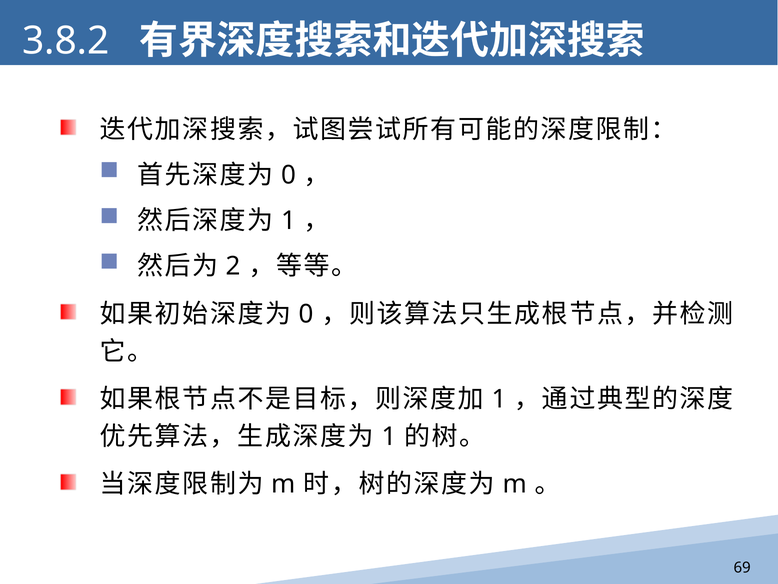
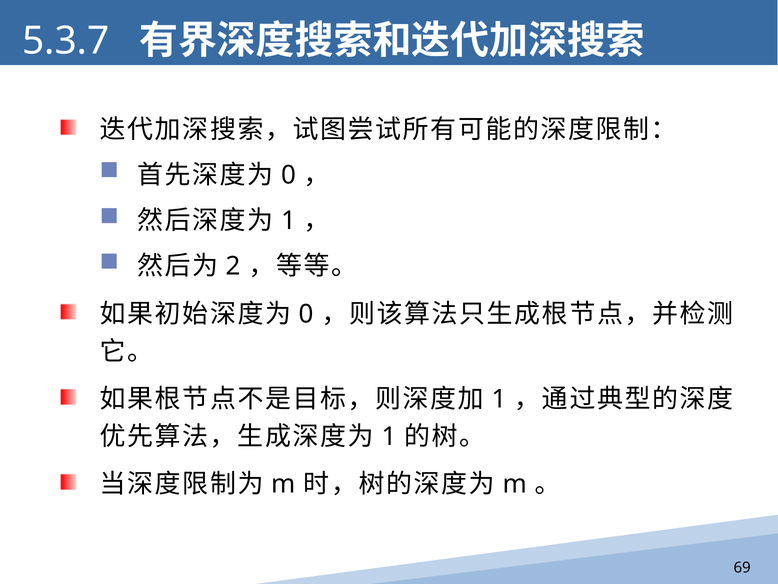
3.8.2: 3.8.2 -> 5.3.7 (66, 41)
